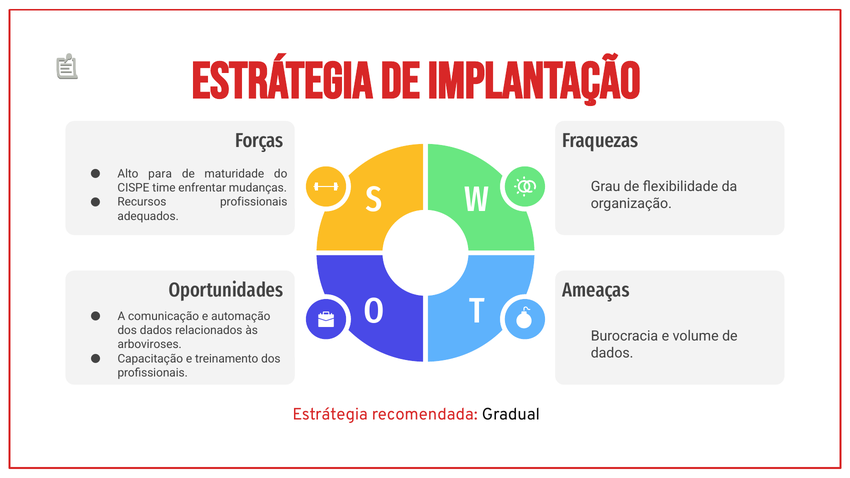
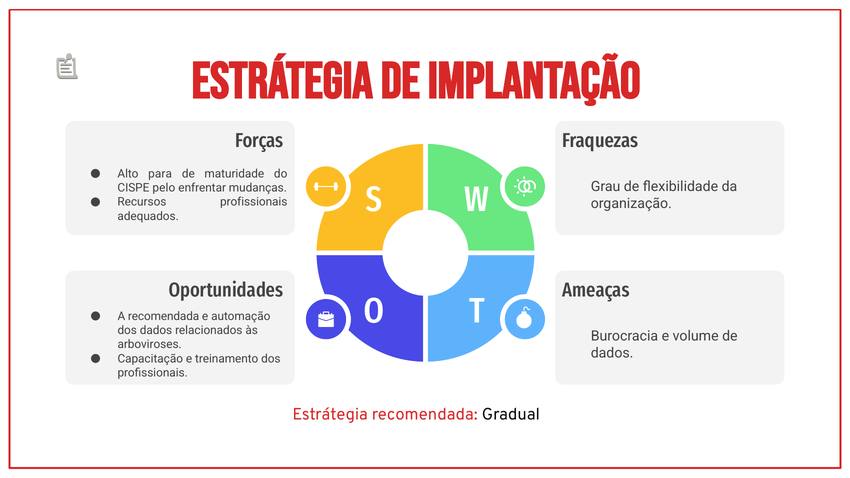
time: time -> pelo (164, 188)
A comunicação: comunicação -> recomendada (164, 316)
